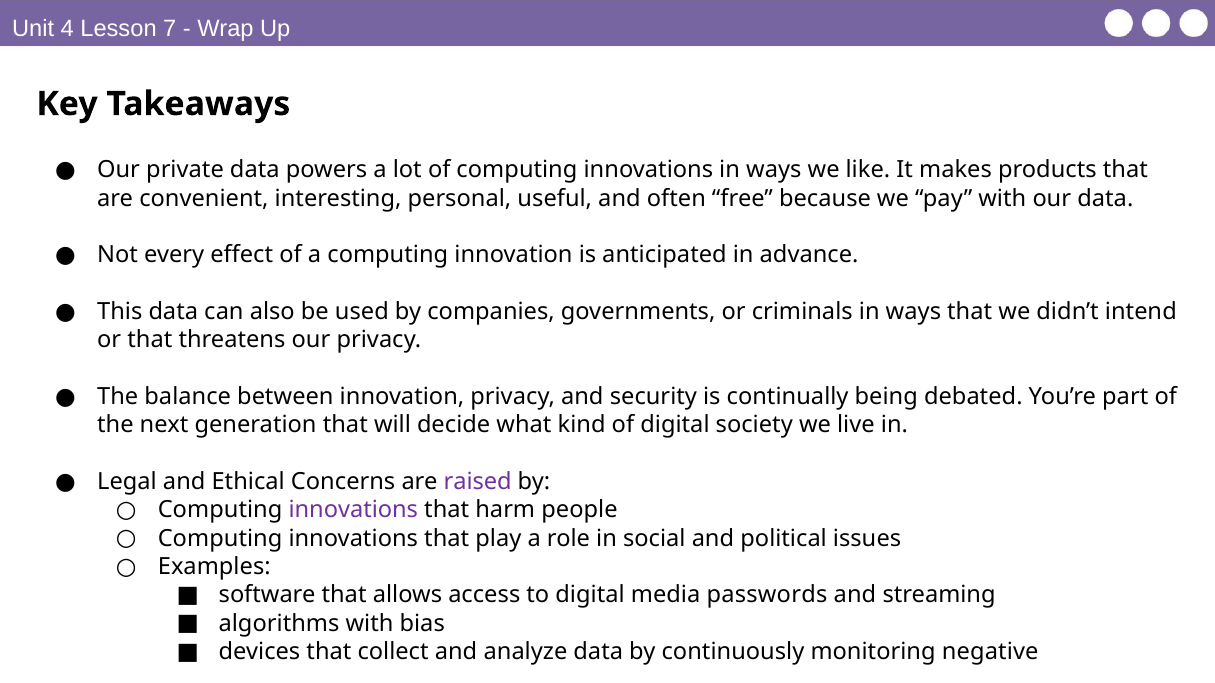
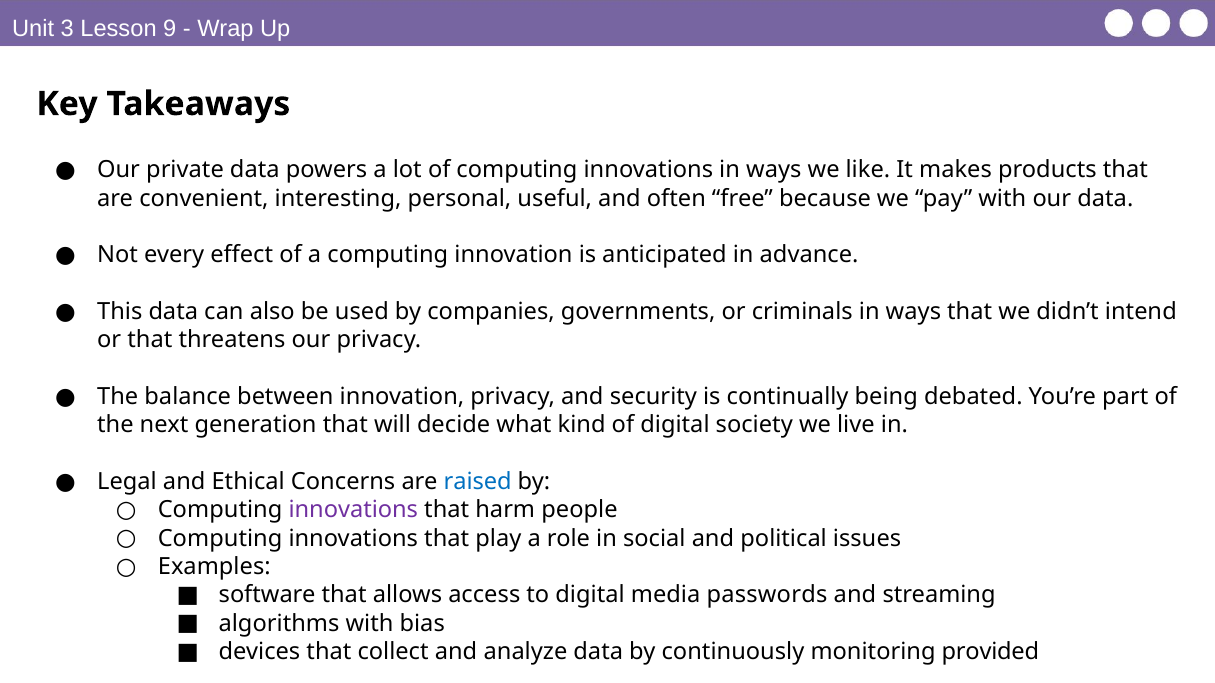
4: 4 -> 3 (67, 29)
7: 7 -> 9 (170, 29)
raised colour: purple -> blue (478, 482)
negative: negative -> provided (990, 652)
